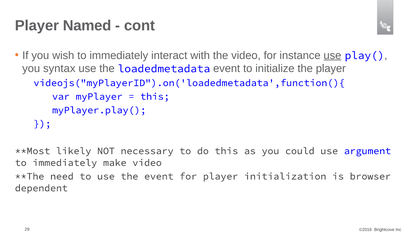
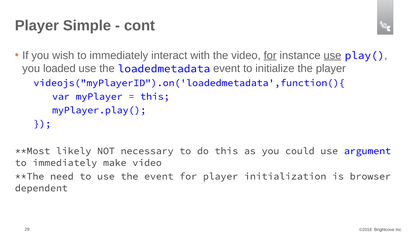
Named: Named -> Simple (87, 26)
for underline: none -> present (270, 55)
syntax: syntax -> loaded (59, 68)
